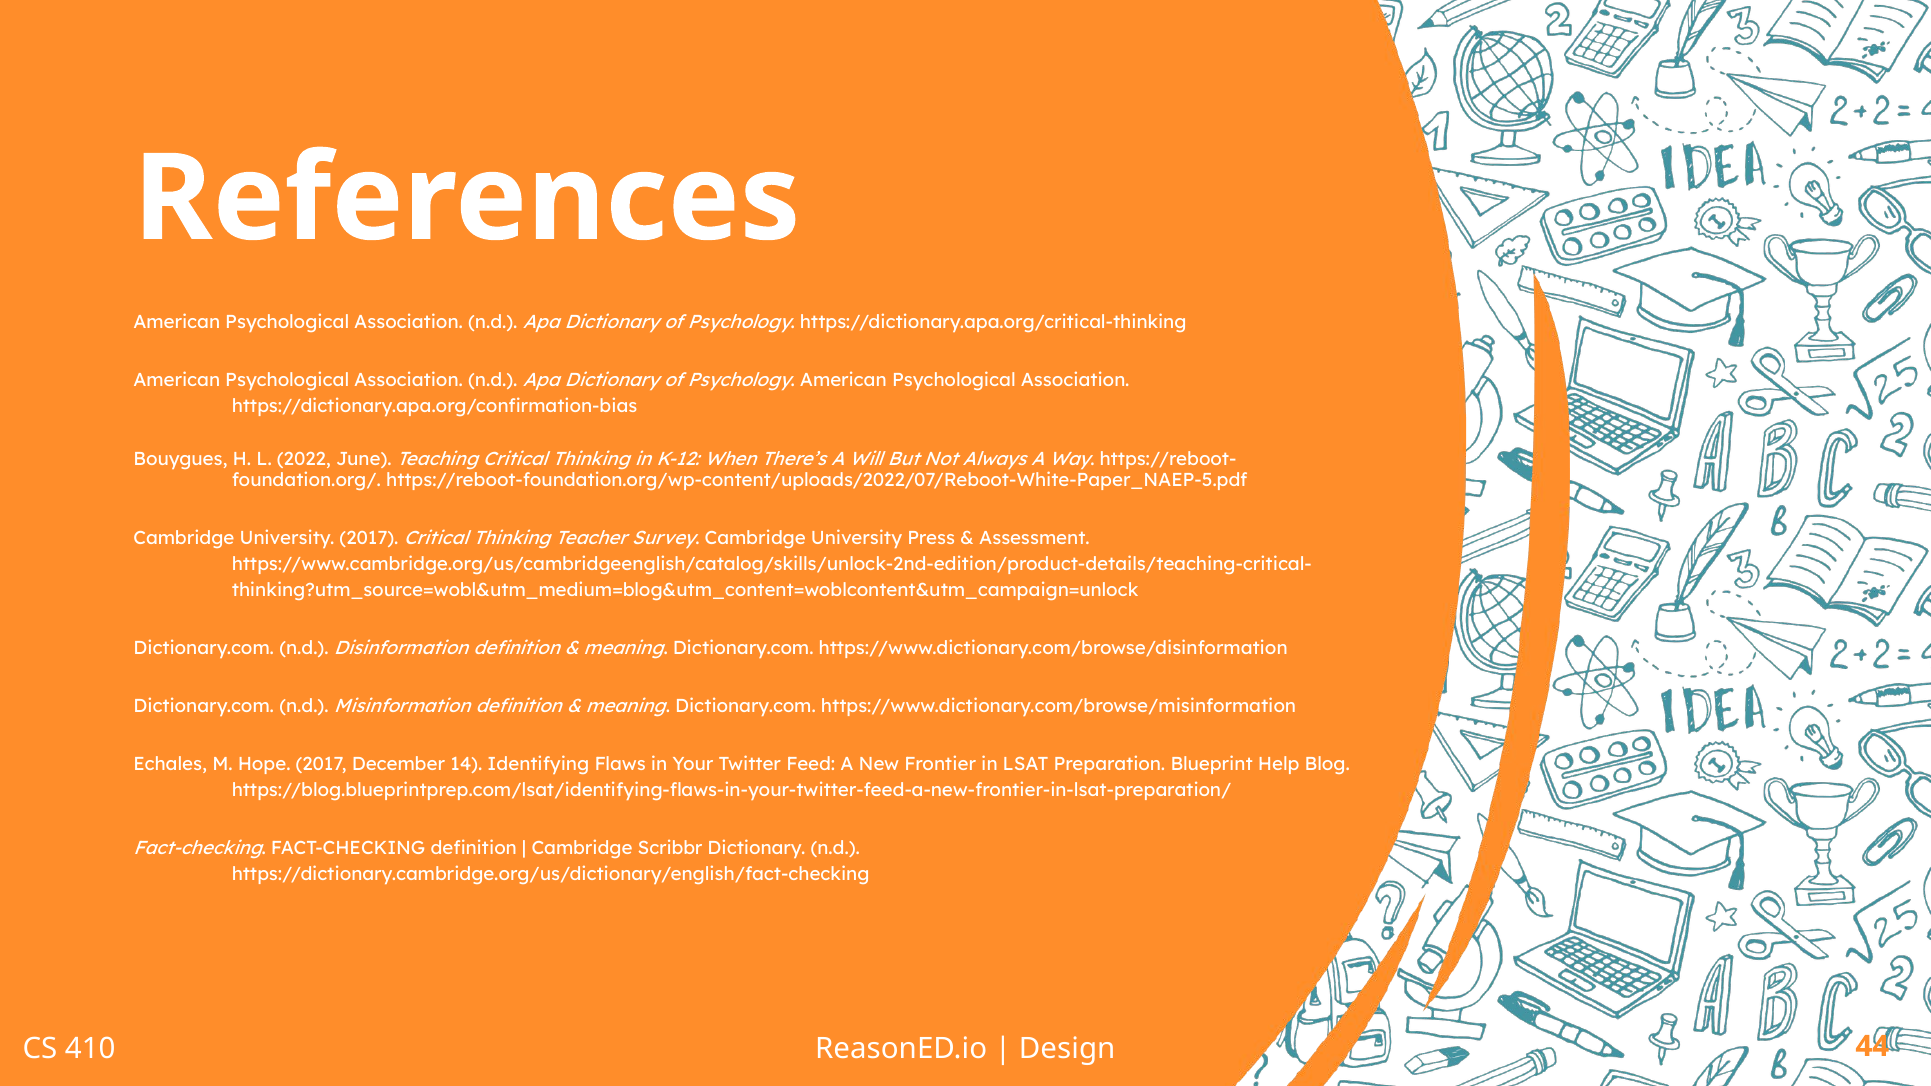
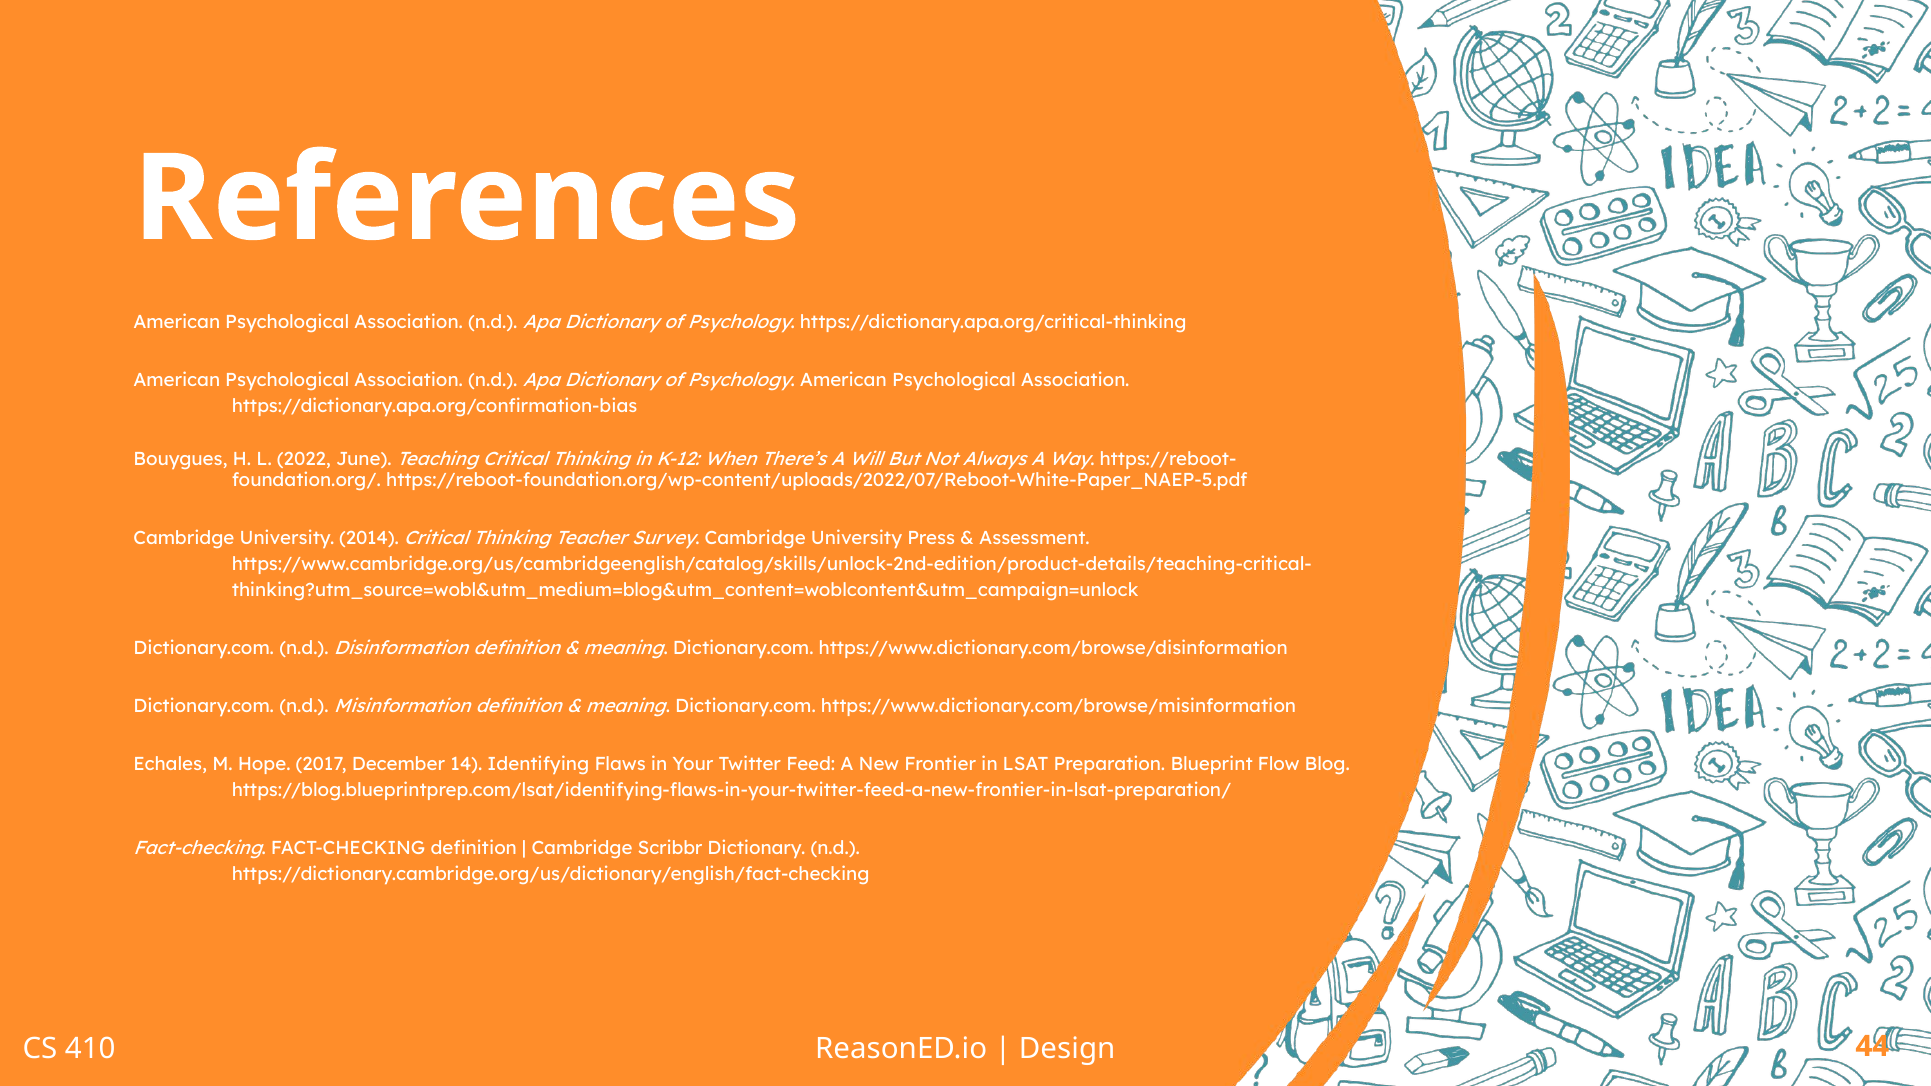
University 2017: 2017 -> 2014 (369, 539)
Help: Help -> Flow (1279, 765)
